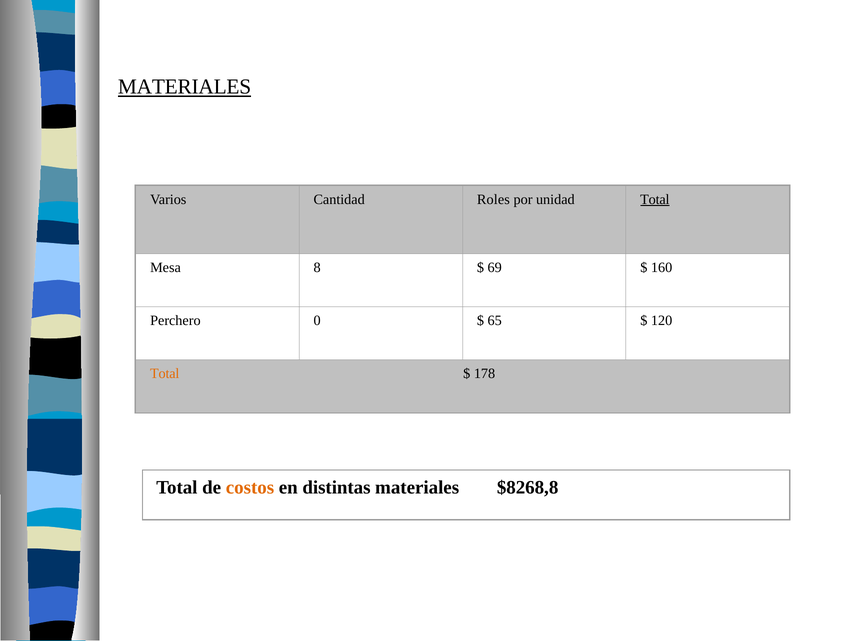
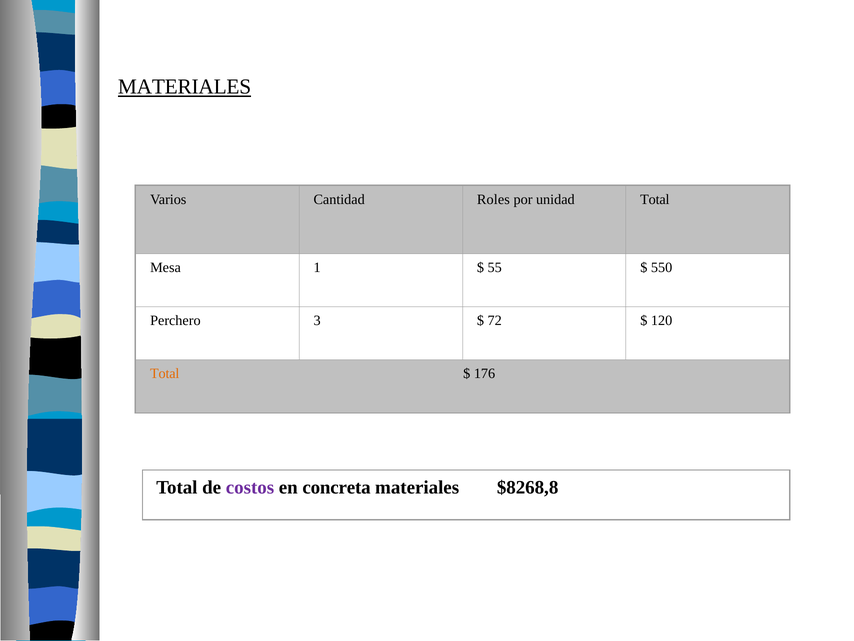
Total underline: present -> none (655, 199)
8: 8 -> 1 (317, 267)
69: 69 -> 55 (495, 267)
160: 160 -> 550 (662, 267)
0: 0 -> 3 (317, 320)
65: 65 -> 72 (495, 320)
178: 178 -> 176 (485, 373)
costos colour: orange -> purple (250, 487)
distintas: distintas -> concreta (337, 487)
